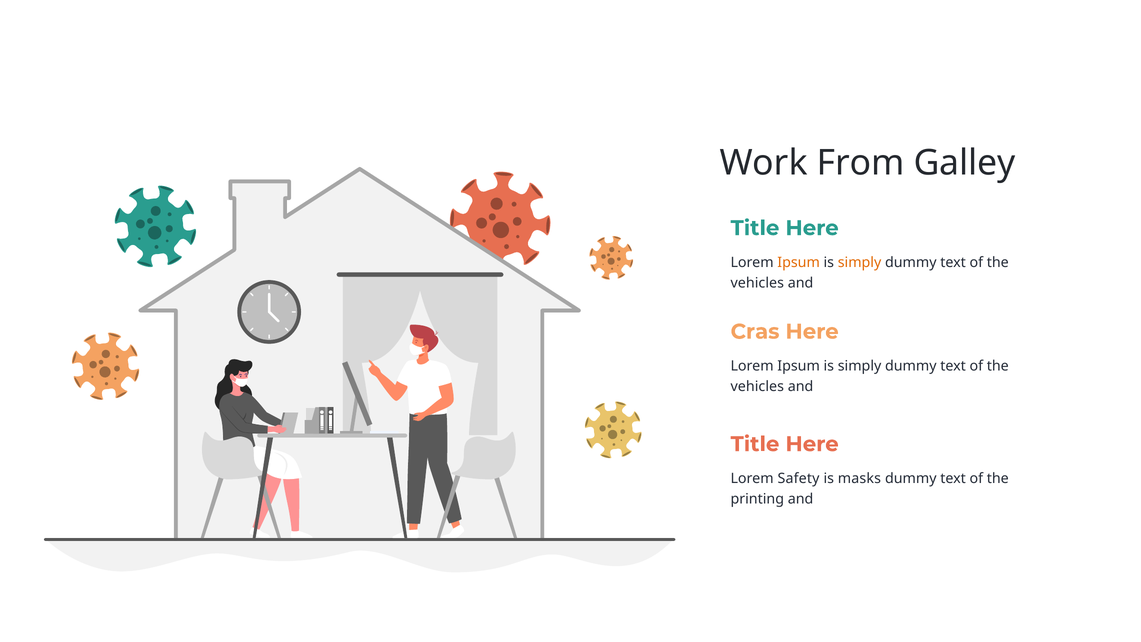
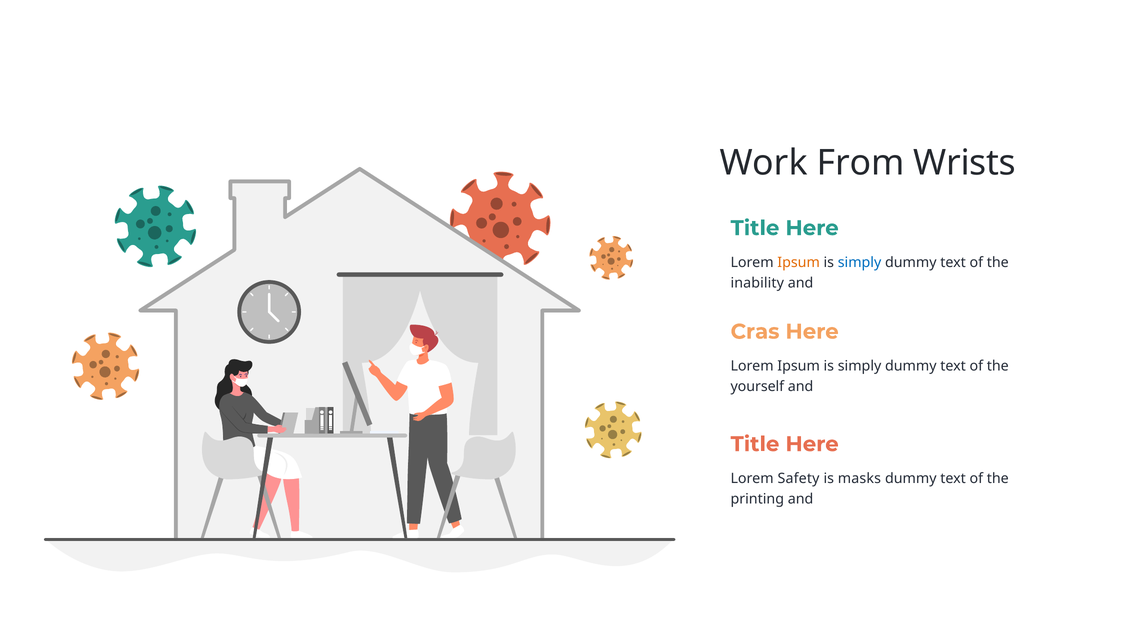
Galley: Galley -> Wrists (965, 163)
simply colour: orange -> blue (860, 263)
vehicles: vehicles -> inability (757, 283)
vehicles: vehicles -> yourself (757, 387)
